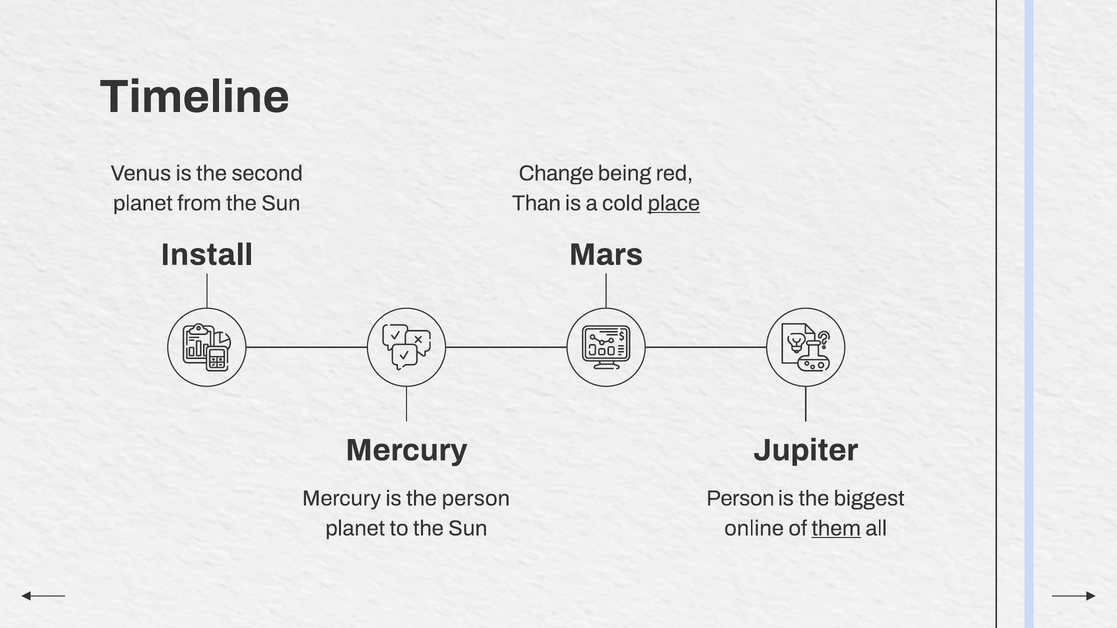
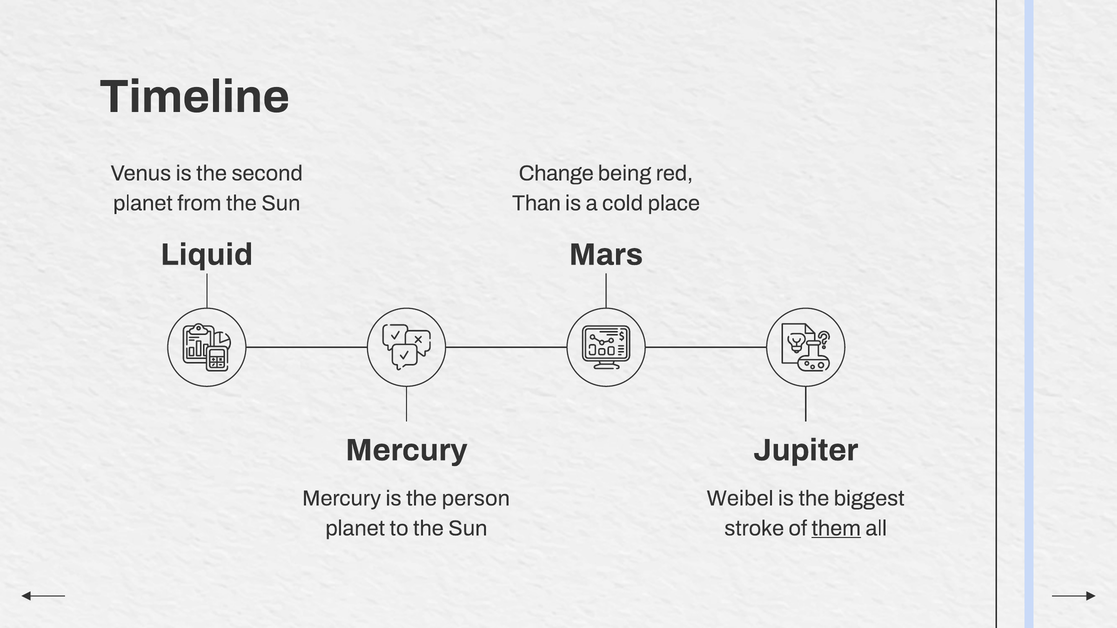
place underline: present -> none (674, 203)
Install: Install -> Liquid (207, 255)
Person: Person -> Weibel (740, 499)
online: online -> stroke (754, 529)
